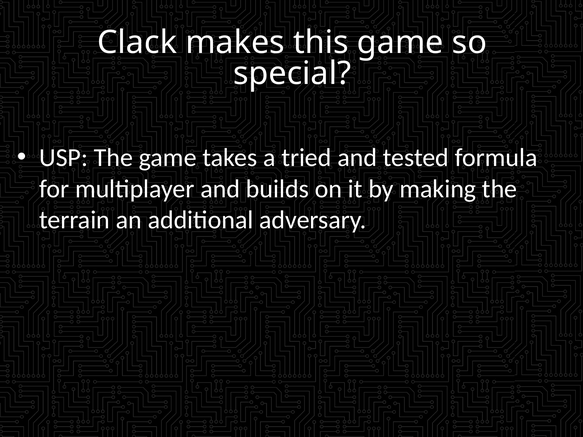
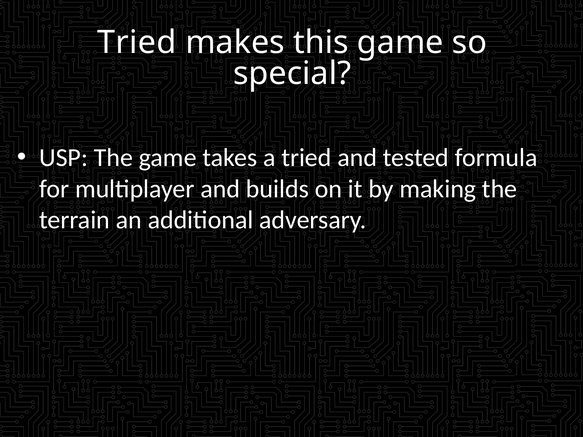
Clack: Clack -> Tried (137, 42)
